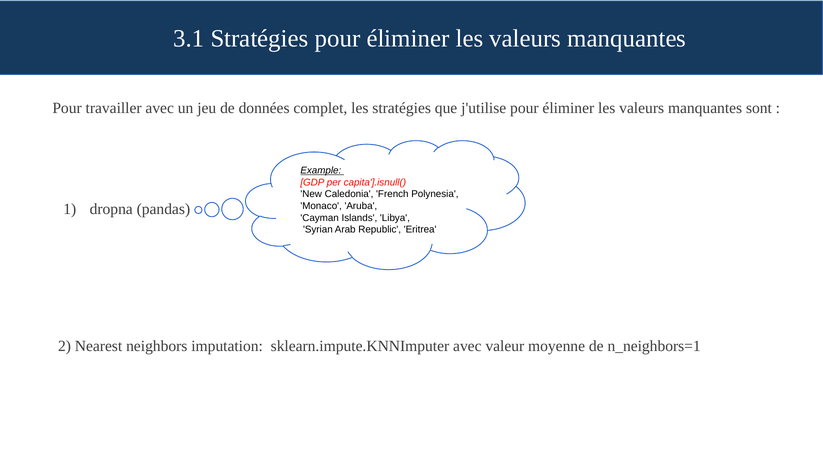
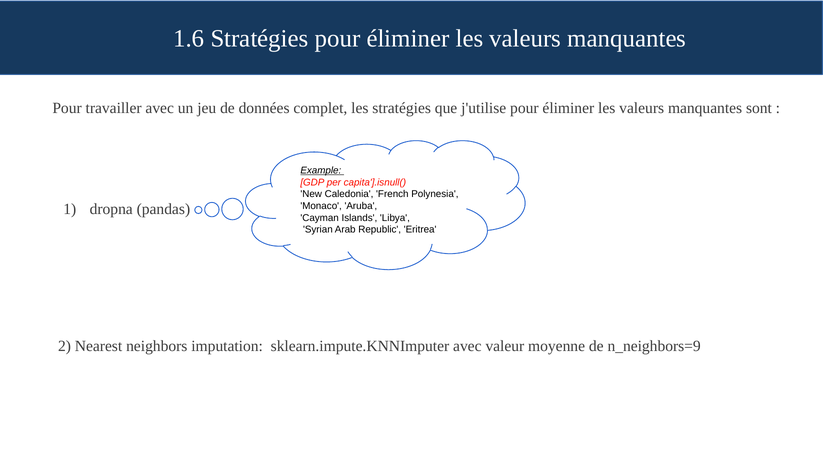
3.1: 3.1 -> 1.6 (189, 39)
n_neighbors=1: n_neighbors=1 -> n_neighbors=9 (654, 346)
